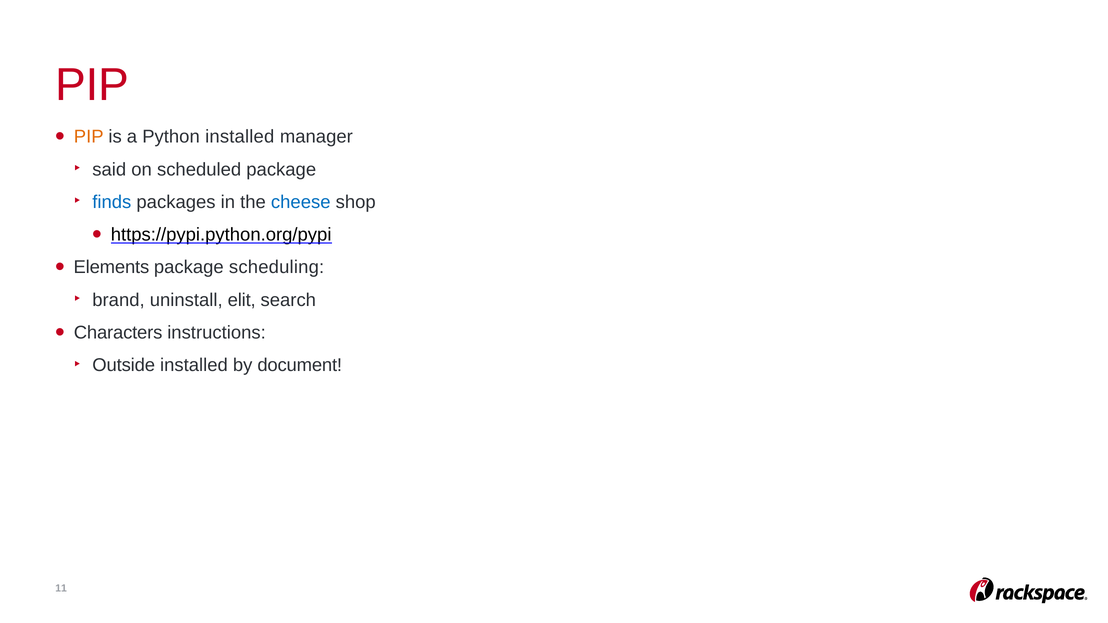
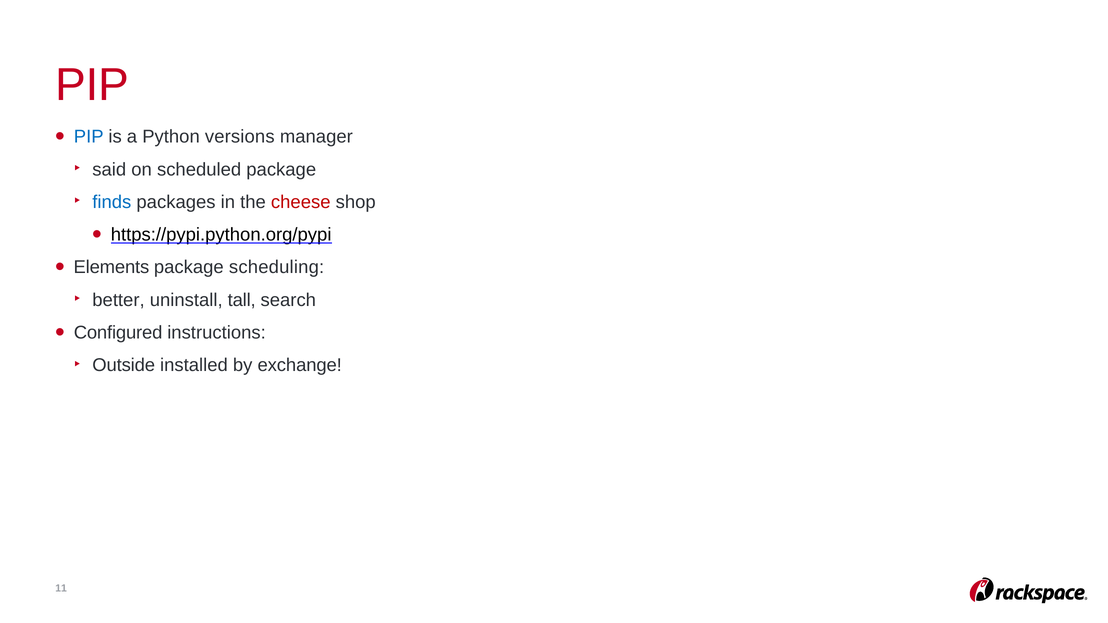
PIP colour: orange -> blue (89, 137)
Python installed: installed -> versions (240, 137)
cheese colour: blue -> red (301, 202)
brand: brand -> better (118, 300)
elit: elit -> tall (242, 300)
Characters: Characters -> Configured (118, 333)
document: document -> exchange (300, 365)
